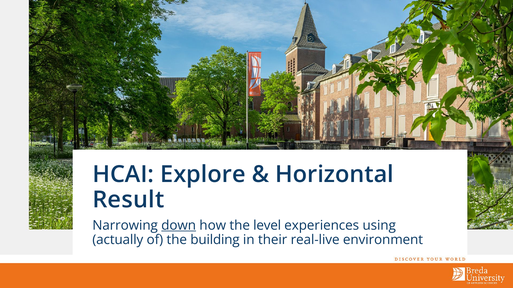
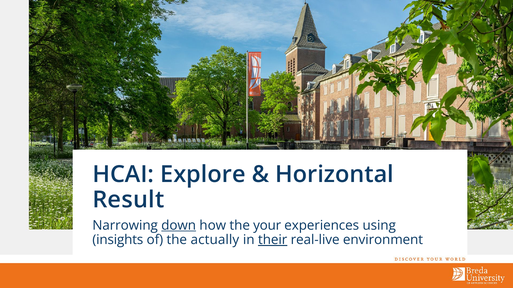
level: level -> your (267, 226)
actually: actually -> insights (118, 240)
building: building -> actually (215, 240)
their underline: none -> present (273, 240)
